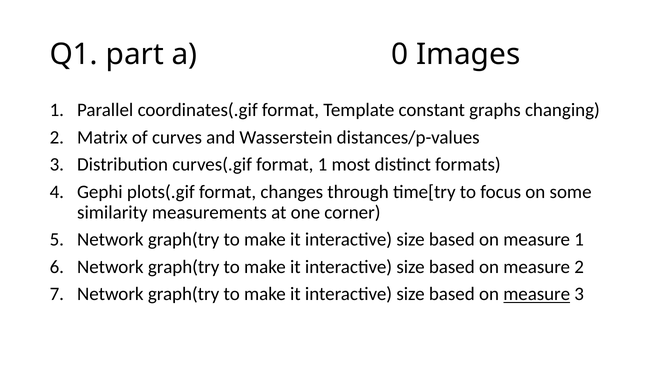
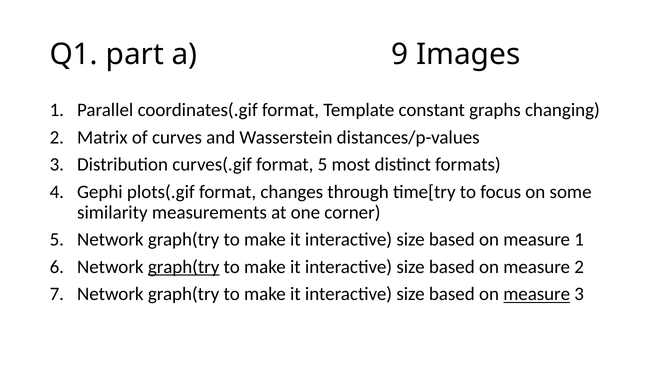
0: 0 -> 9 (400, 55)
format 1: 1 -> 5 (322, 165)
graph(try underline: none -> present (184, 267)
